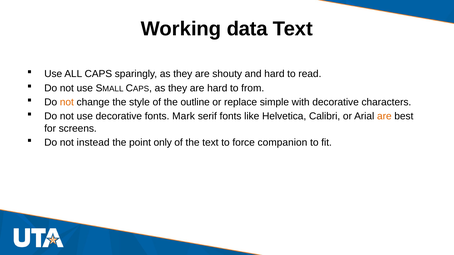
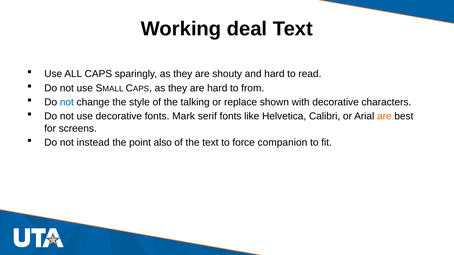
data: data -> deal (247, 29)
not colour: orange -> blue (67, 102)
outline: outline -> talking (195, 102)
simple: simple -> shown (274, 102)
only: only -> also (163, 143)
